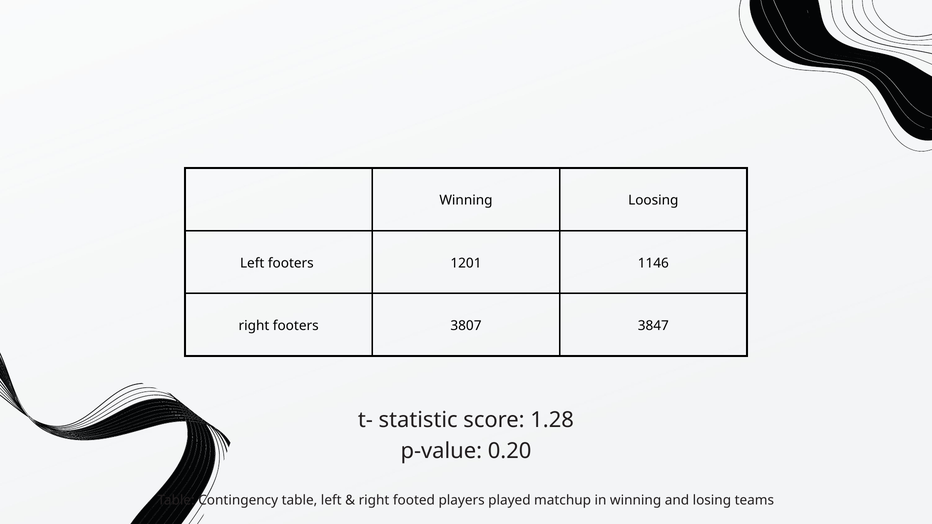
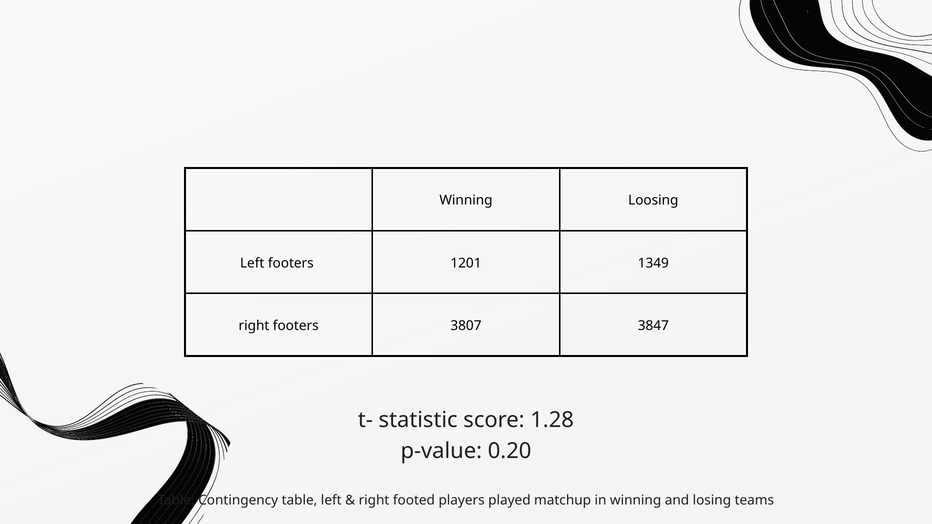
1146: 1146 -> 1349 (653, 263)
